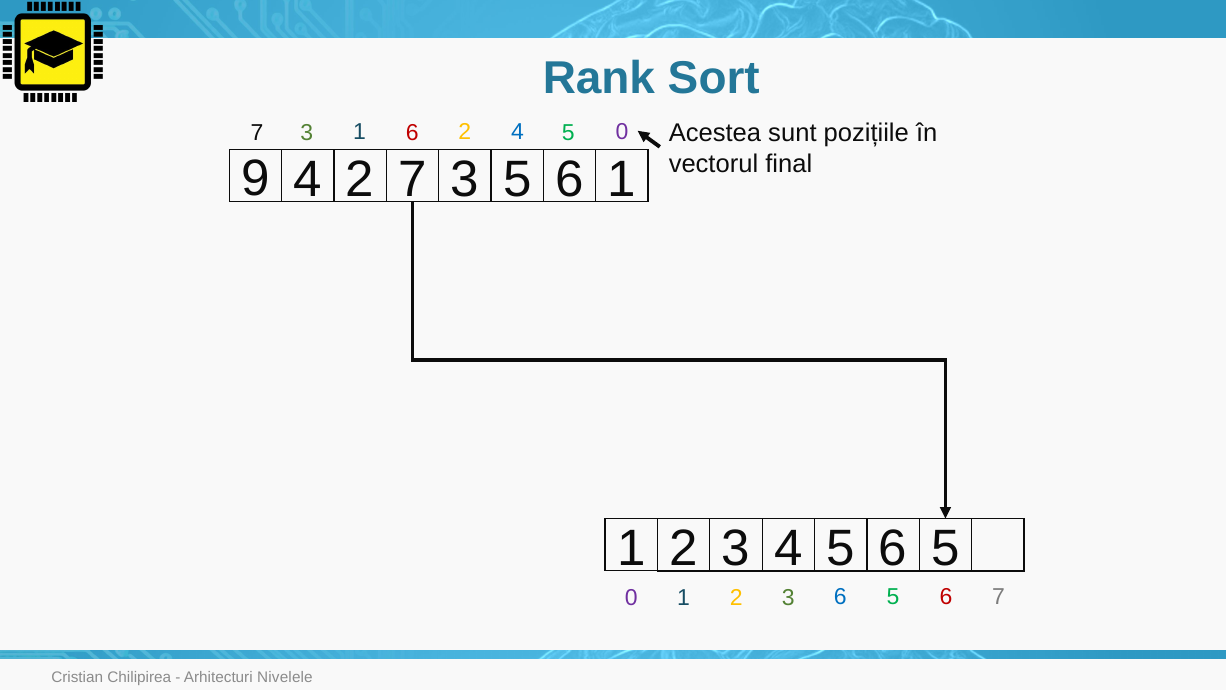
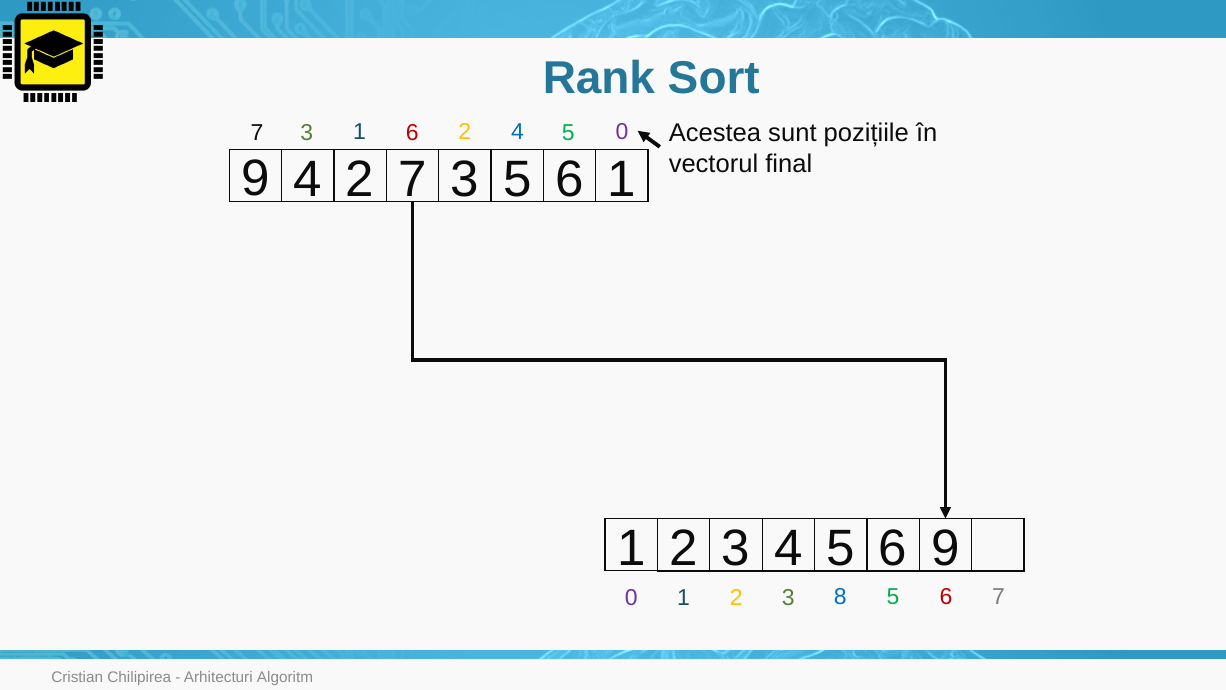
5 6 5: 5 -> 9 (945, 548)
3 6: 6 -> 8 (840, 597)
Nivelele: Nivelele -> Algoritm (285, 677)
